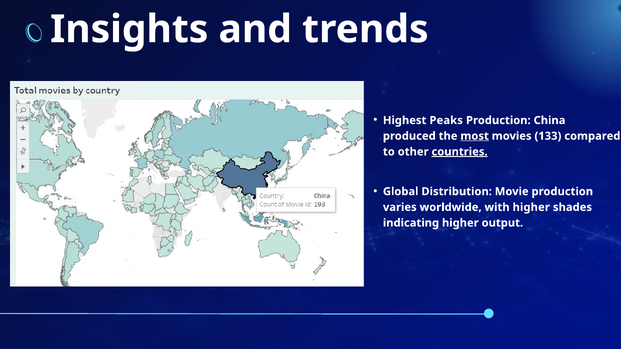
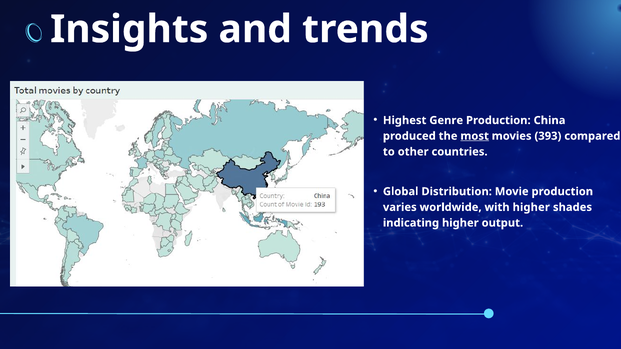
Peaks: Peaks -> Genre (446, 120)
133: 133 -> 393 (548, 136)
countries underline: present -> none (460, 152)
